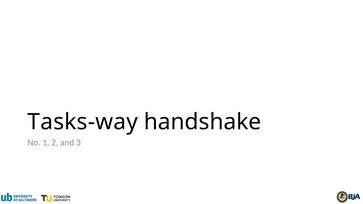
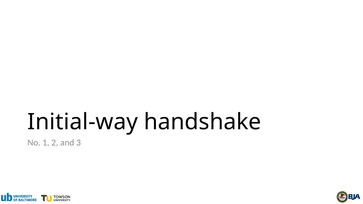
Tasks-way: Tasks-way -> Initial-way (83, 122)
